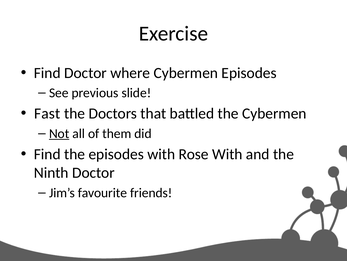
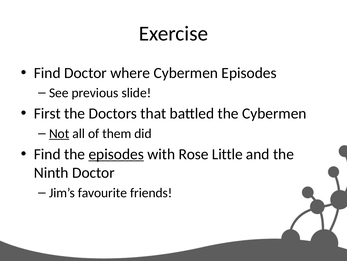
Fast: Fast -> First (47, 113)
episodes underline: none -> present (116, 154)
Rose With: With -> Little (227, 154)
